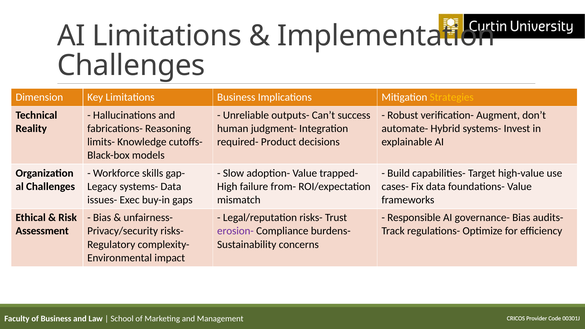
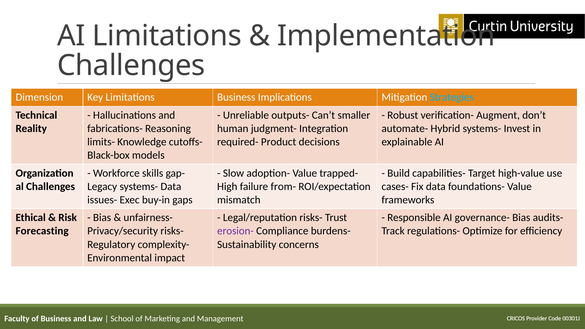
Strategies colour: yellow -> light blue (452, 97)
success: success -> smaller (354, 115)
Assessment: Assessment -> Forecasting (42, 231)
